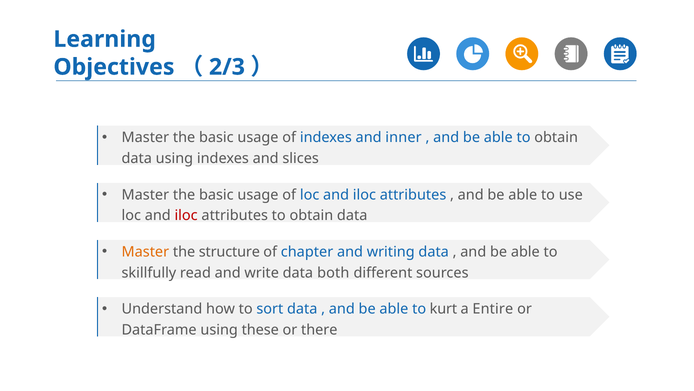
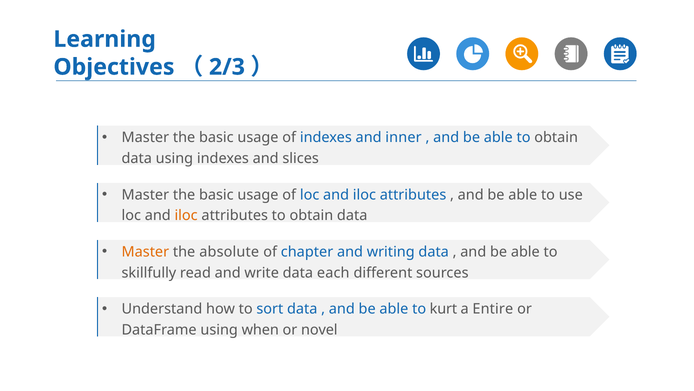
iloc colour: red -> orange (186, 215)
structure: structure -> absolute (229, 252)
both: both -> each (333, 272)
these: these -> when (260, 329)
there: there -> novel (319, 329)
